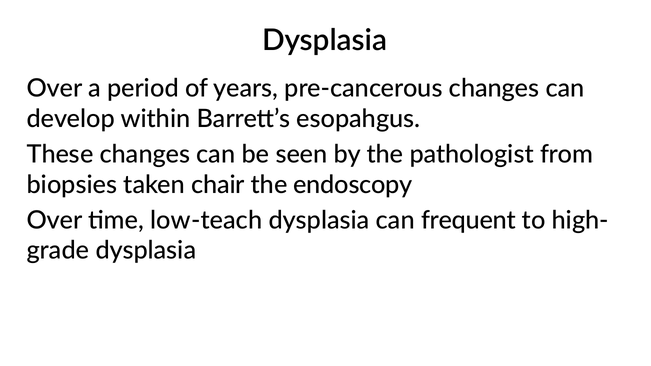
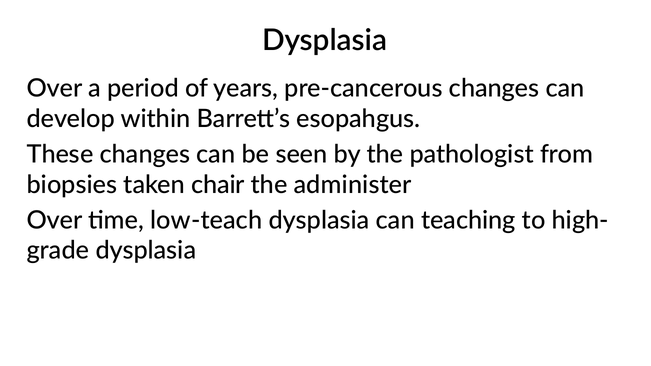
endoscopy: endoscopy -> administer (353, 185)
frequent: frequent -> teaching (468, 220)
